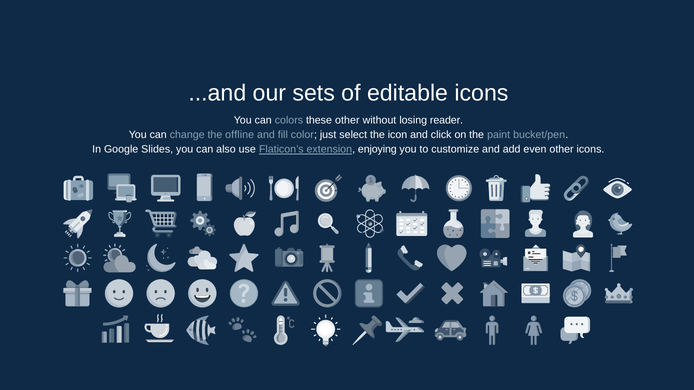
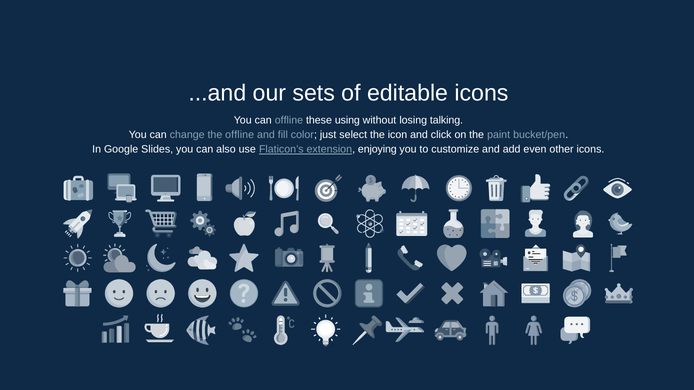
can colors: colors -> offline (289, 120)
these other: other -> using (347, 120)
reader: reader -> talking (446, 120)
